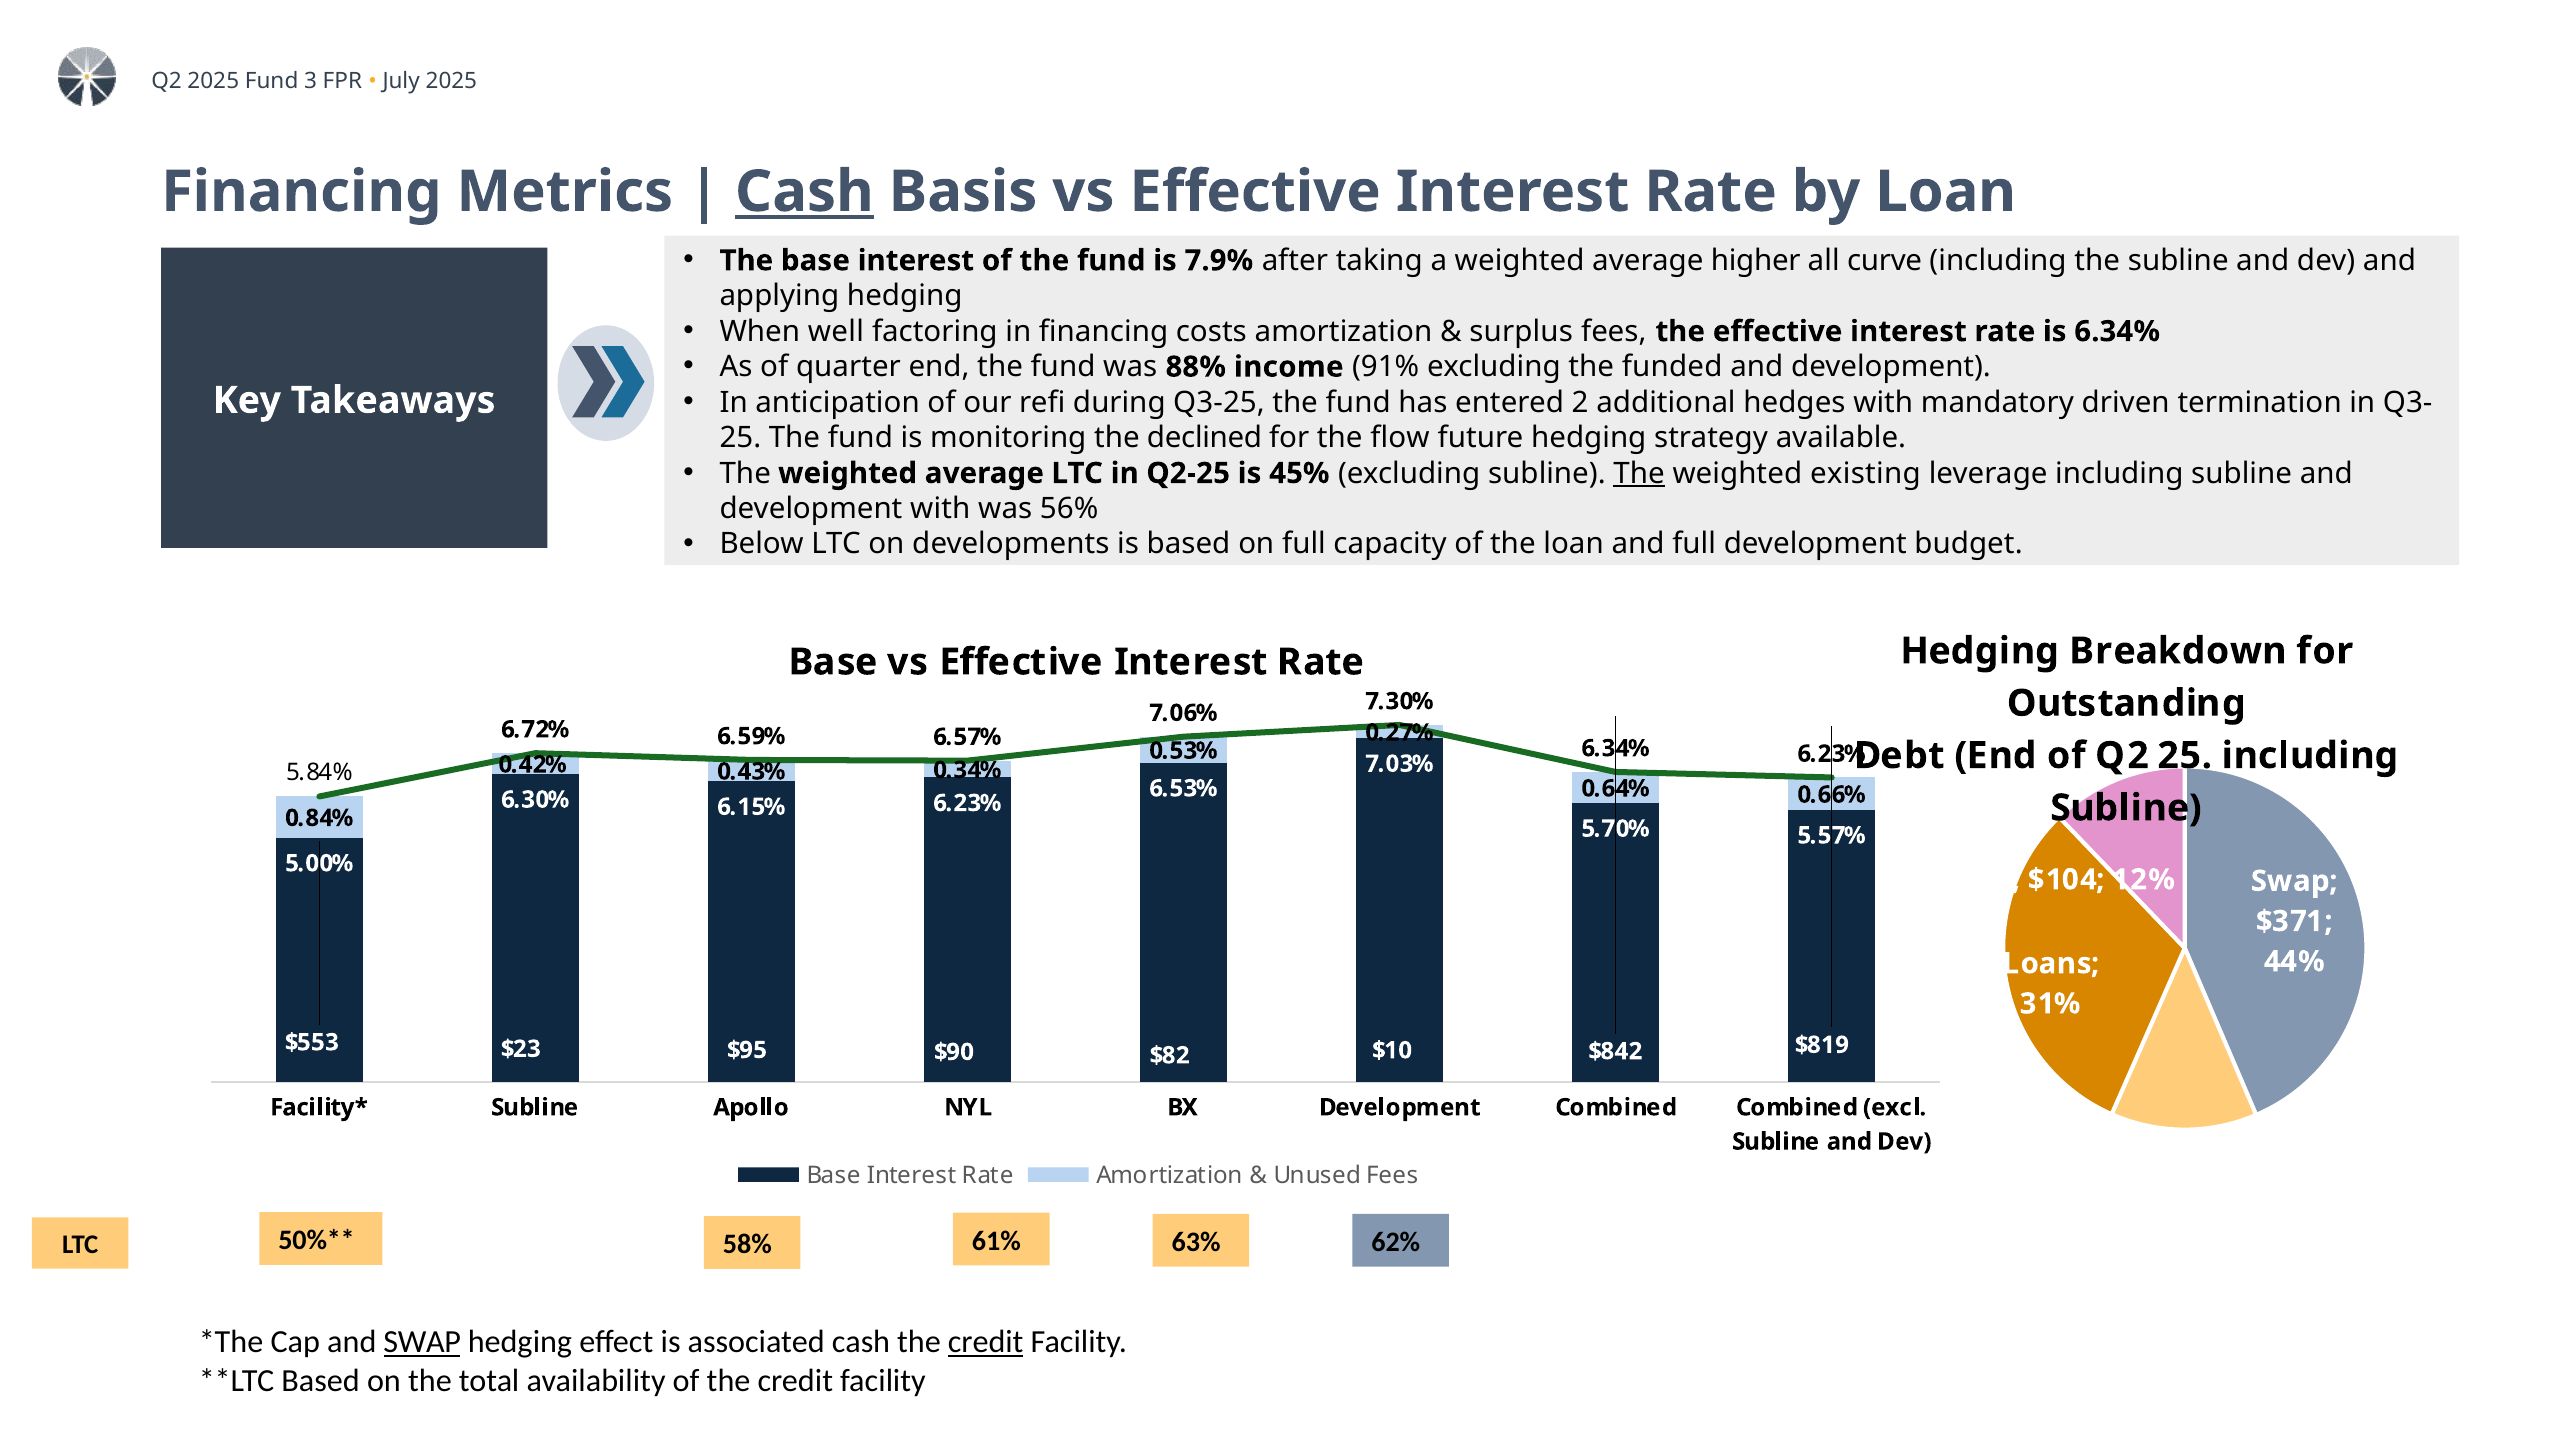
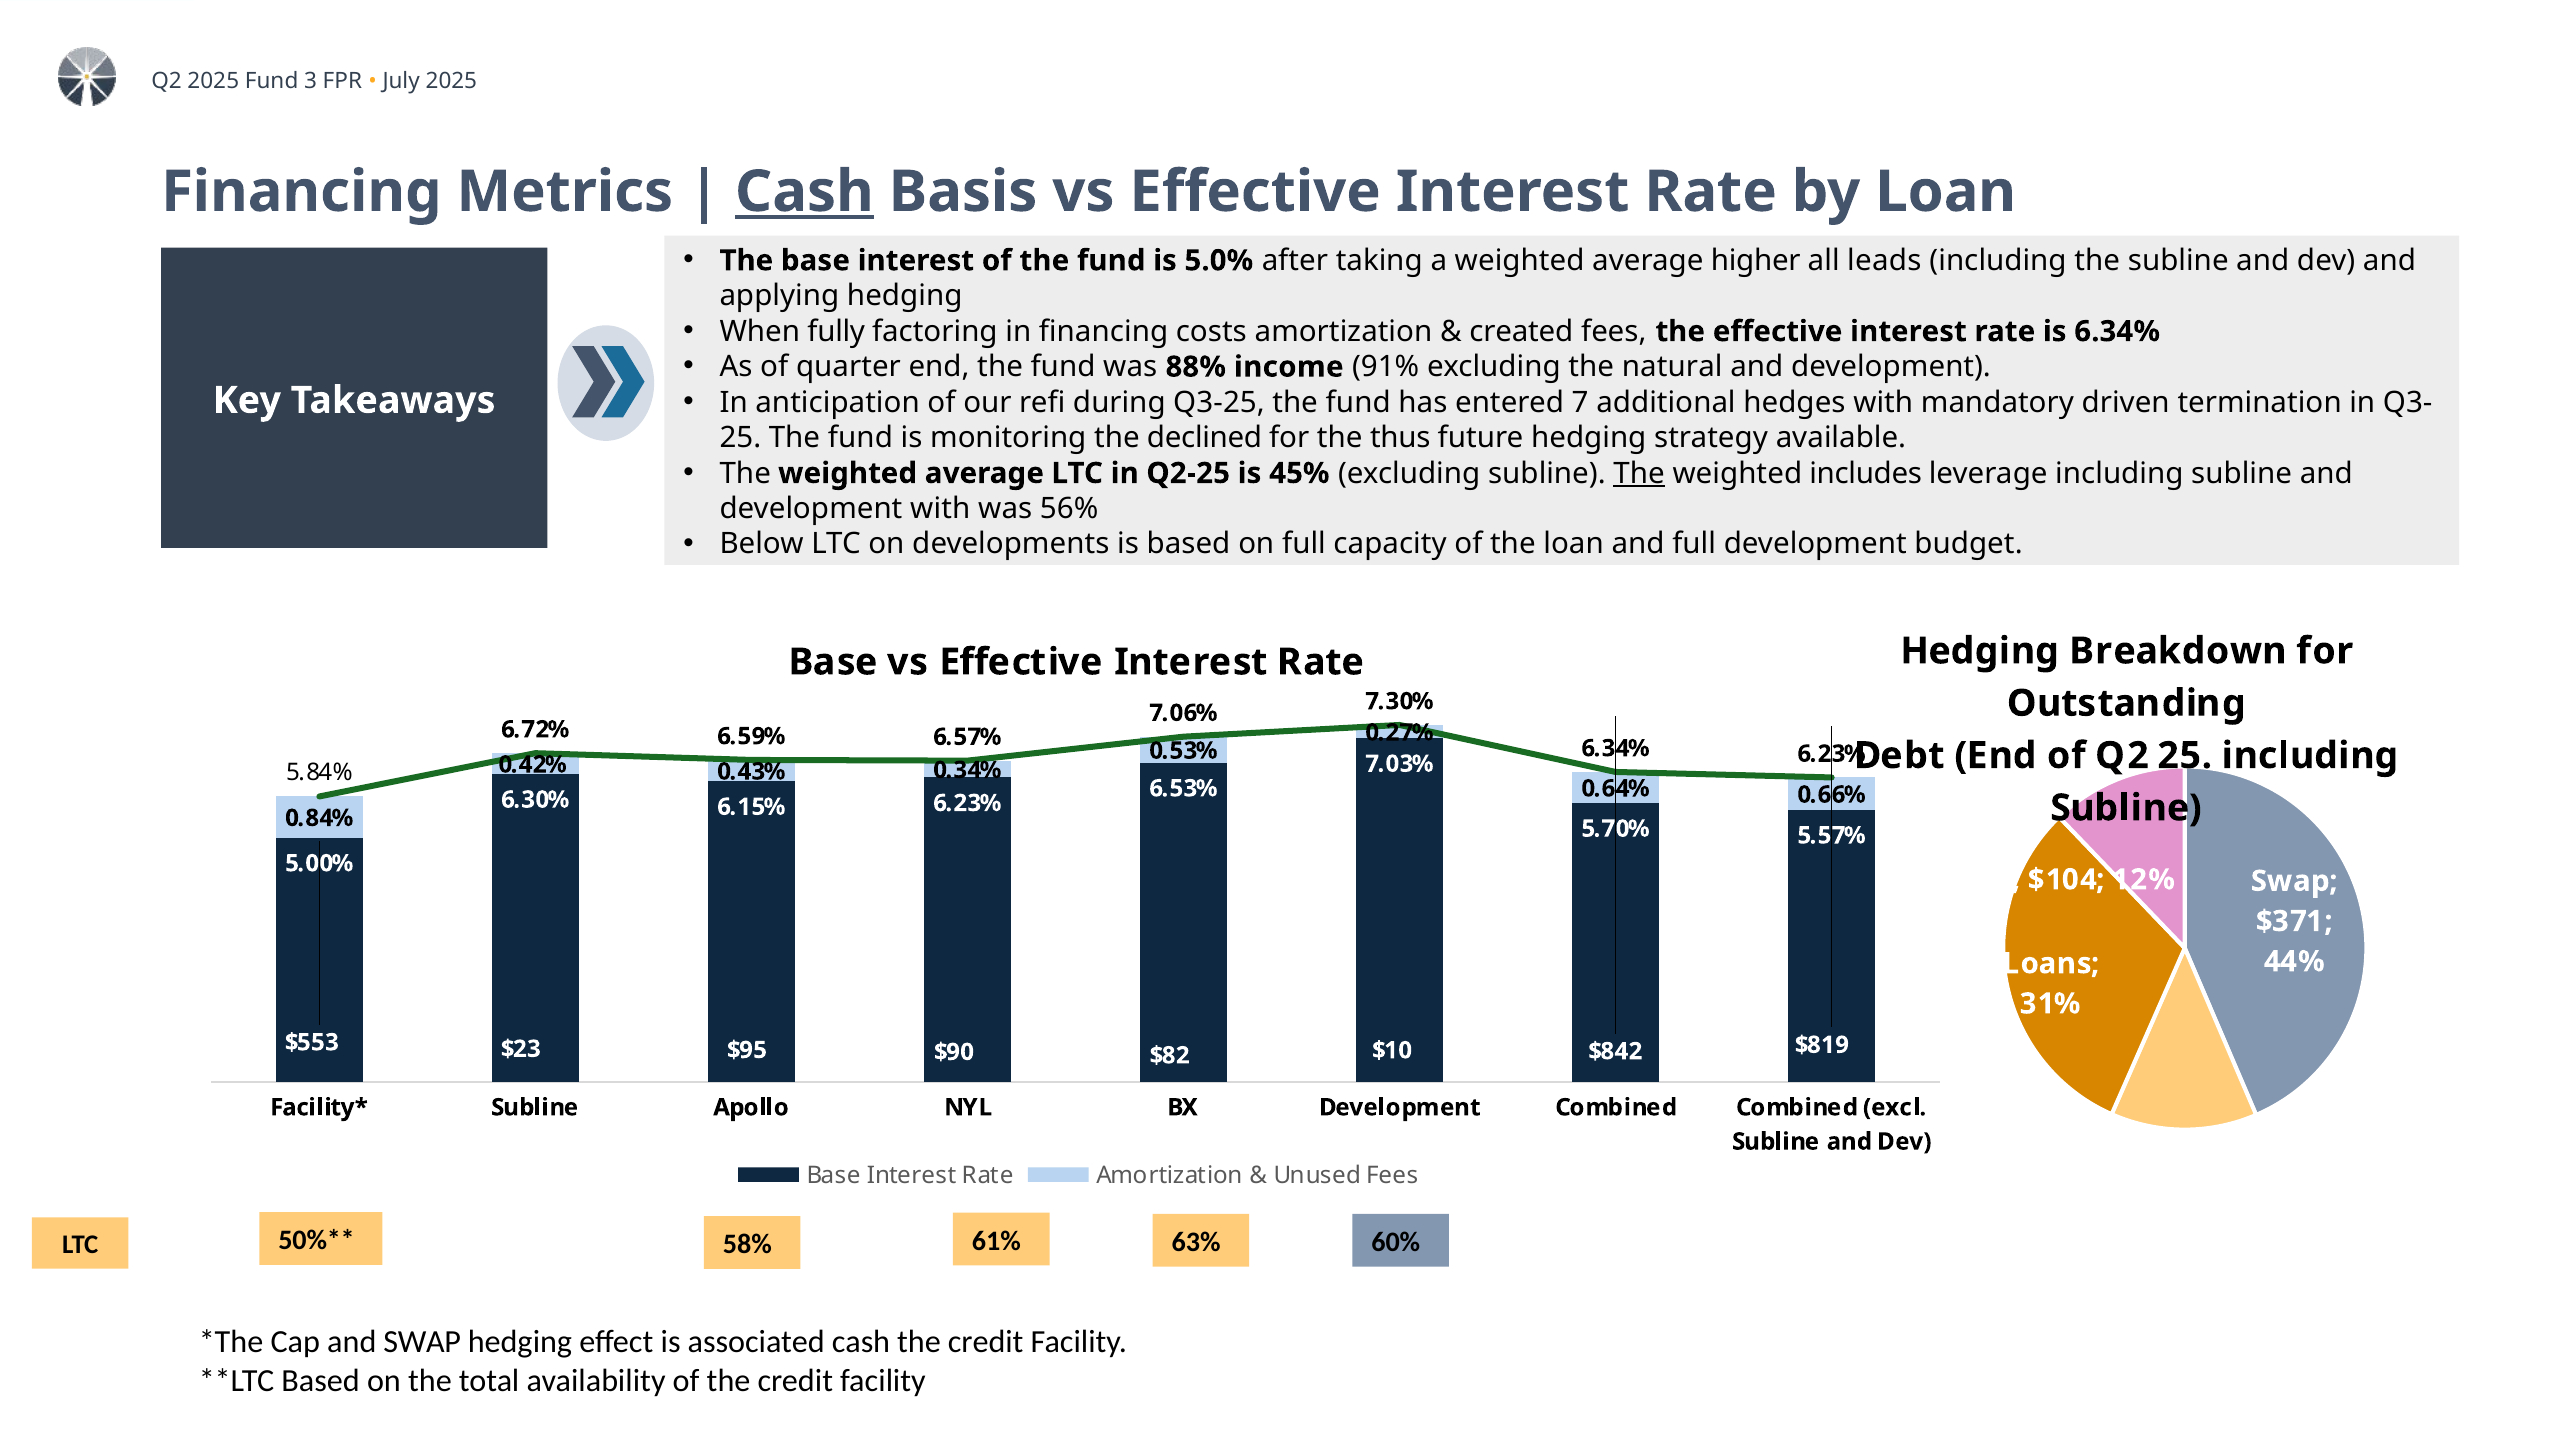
7.9%: 7.9% -> 5.0% (1219, 261)
curve: curve -> leads (1884, 261)
well: well -> fully (836, 331)
surplus: surplus -> created (1521, 331)
funded: funded -> natural (1672, 367)
2: 2 -> 7 (1580, 402)
flow: flow -> thus (1400, 438)
existing: existing -> includes (1866, 473)
62%: 62% -> 60% (1396, 1242)
SWAP underline: present -> none (422, 1342)
credit underline: present -> none (986, 1342)
